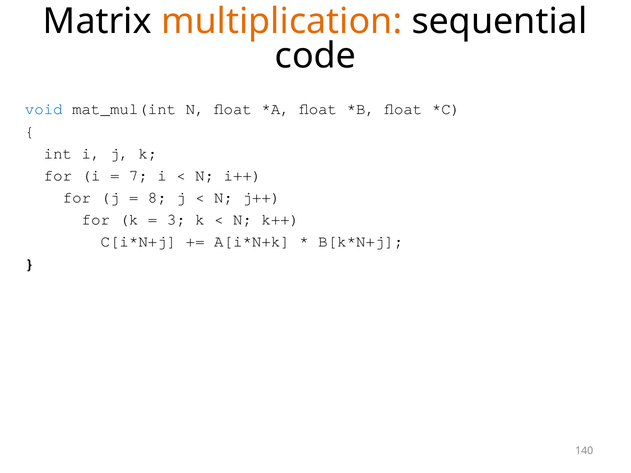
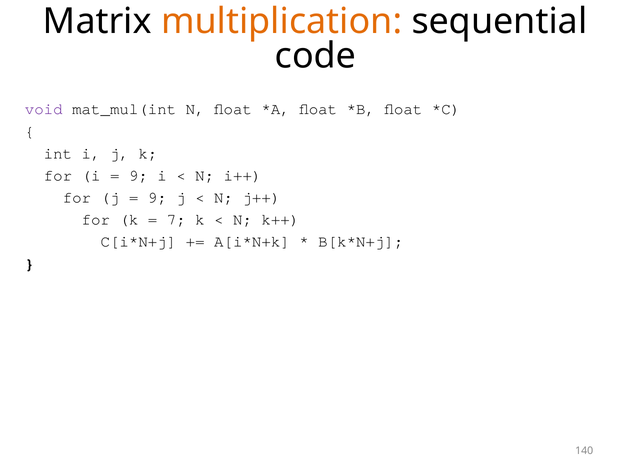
void colour: blue -> purple (44, 109)
7: 7 -> 9 (138, 176)
8: 8 -> 9 (157, 198)
3: 3 -> 7 (176, 220)
